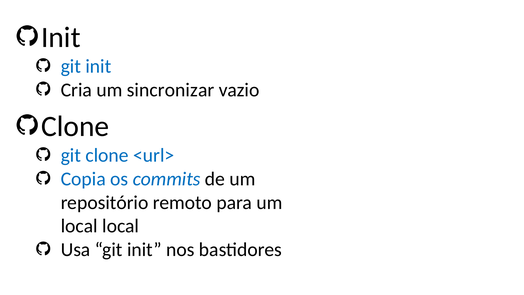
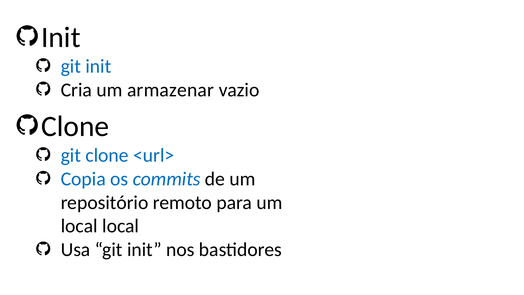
sincronizar: sincronizar -> armazenar (171, 90)
